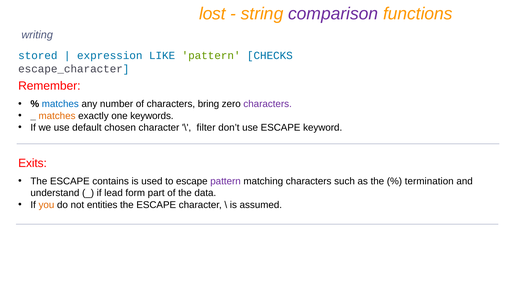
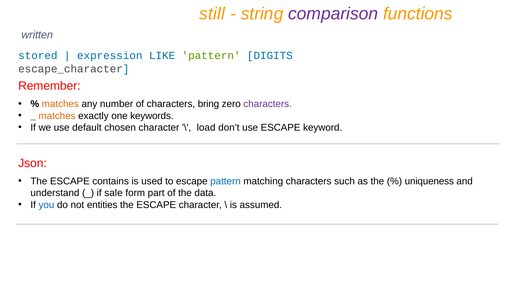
lost: lost -> still (212, 14)
writing: writing -> written (37, 35)
CHECKS: CHECKS -> DIGITS (270, 56)
matches colour: blue -> orange (60, 104)
filter: filter -> load (206, 127)
Exits: Exits -> Json (32, 163)
pattern colour: purple -> blue (226, 181)
termination: termination -> uniqueness (429, 181)
lead: lead -> sale (113, 193)
you colour: orange -> blue (46, 205)
